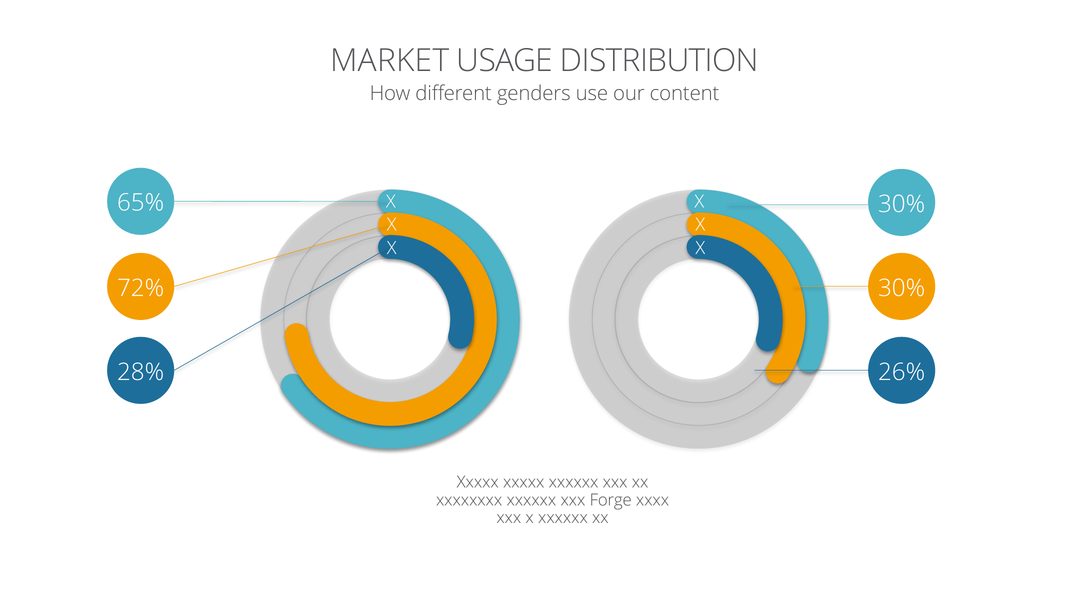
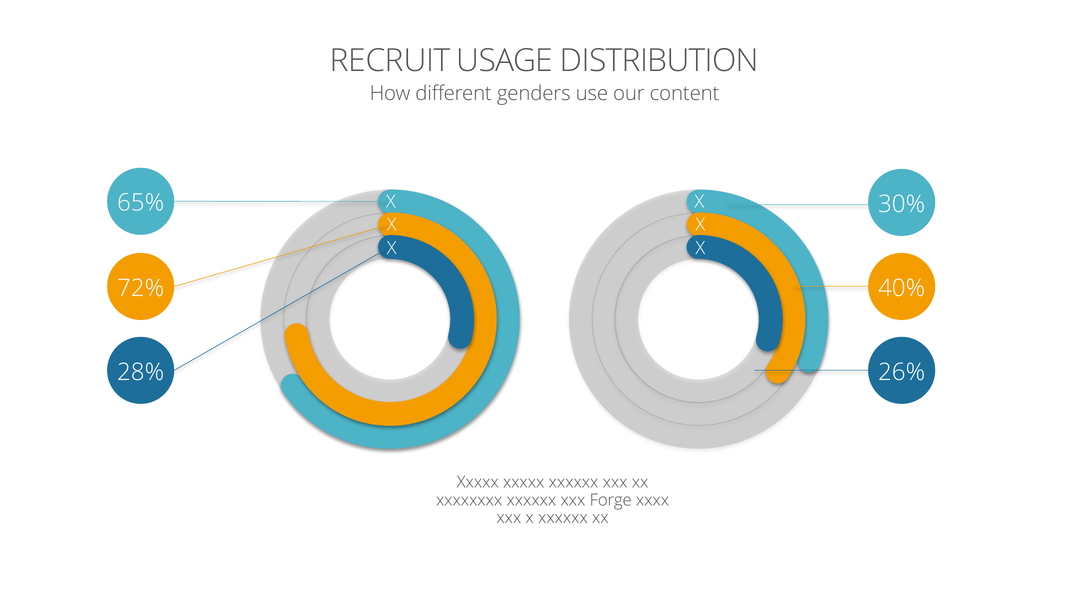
MARKET: MARKET -> RECRUIT (390, 61)
30%: 30% -> 40% (902, 288)
